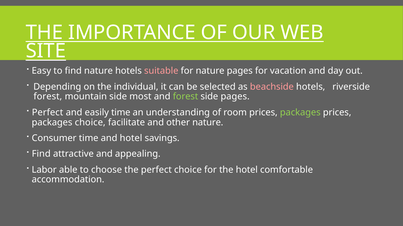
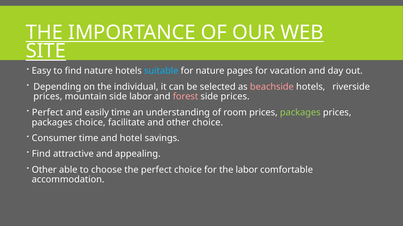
suitable colour: pink -> light blue (161, 71)
forest: forest -> prices (48, 97)
side most: most -> labor (140, 97)
forest colour: light green -> pink (186, 97)
side pages: pages -> prices (235, 97)
other nature: nature -> choice (208, 123)
Labor: Labor -> Other (44, 170)
the hotel: hotel -> labor (247, 170)
